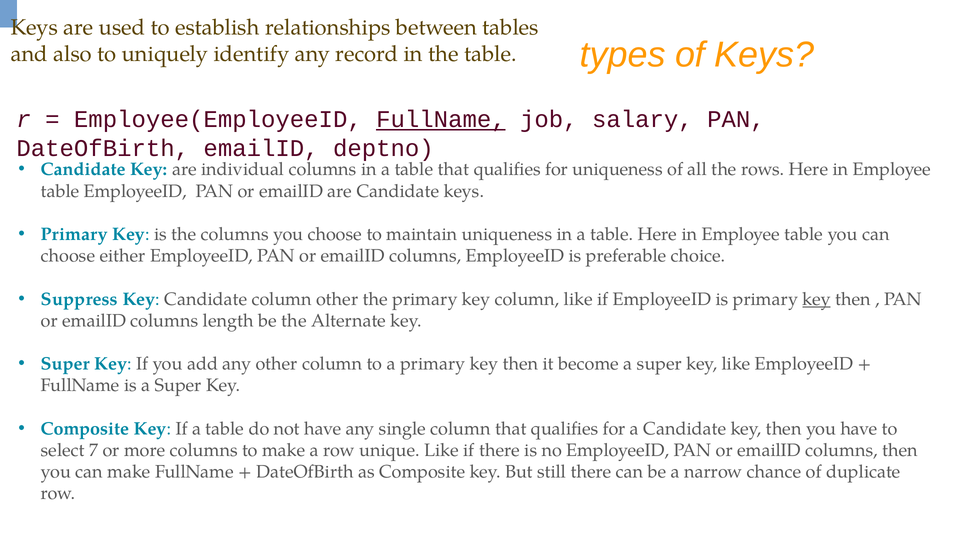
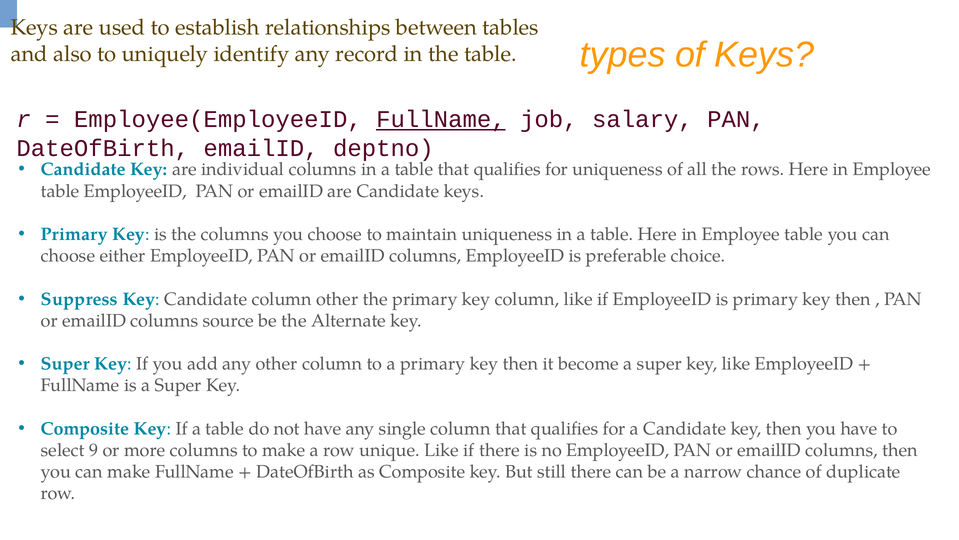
key underline: present -> none (817, 299)
length: length -> source (228, 320)
7: 7 -> 9 (94, 450)
